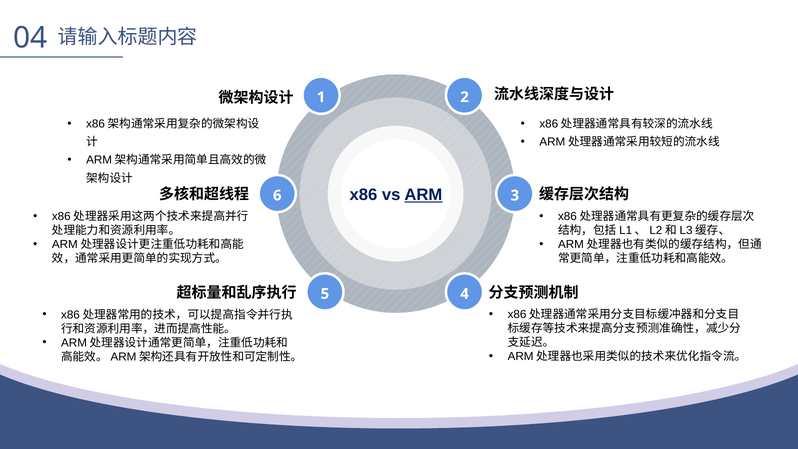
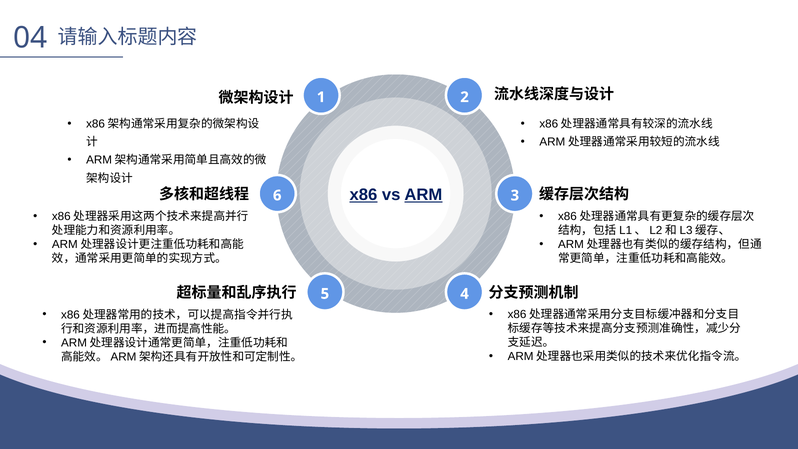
x86 underline: none -> present (363, 195)
